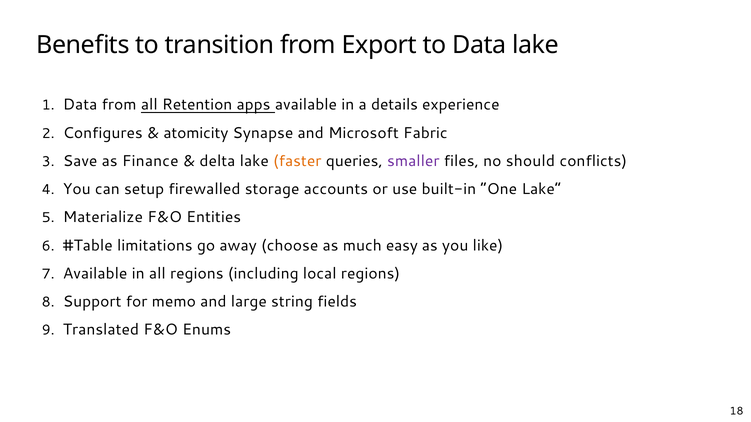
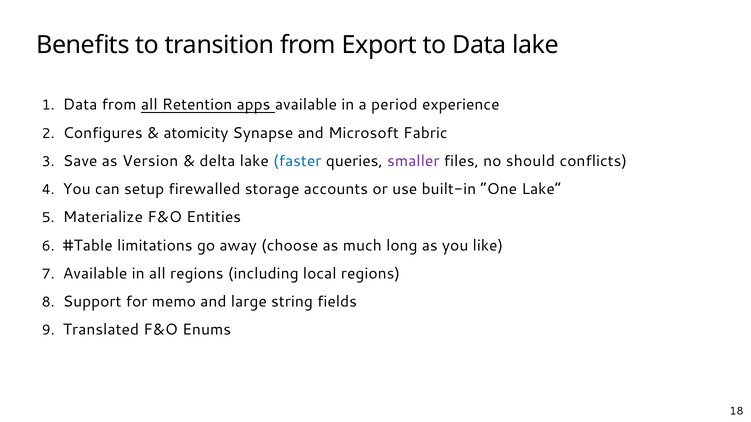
details: details -> period (394, 105)
Finance: Finance -> Version (150, 161)
faster colour: orange -> blue (297, 161)
easy: easy -> long (402, 246)
